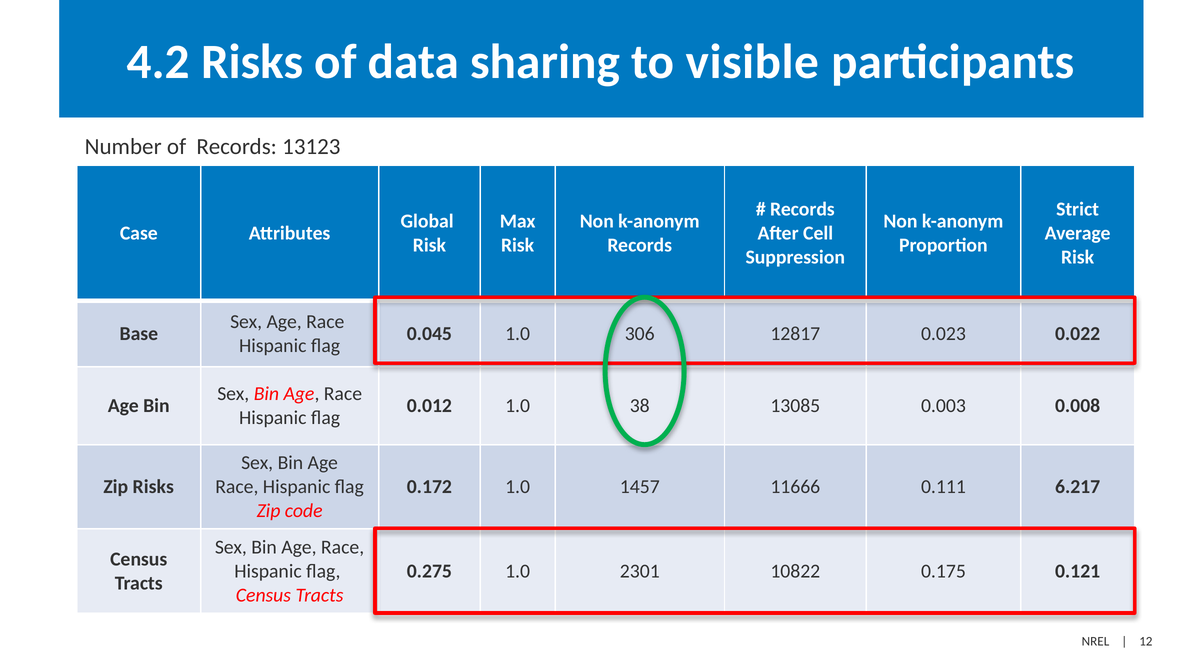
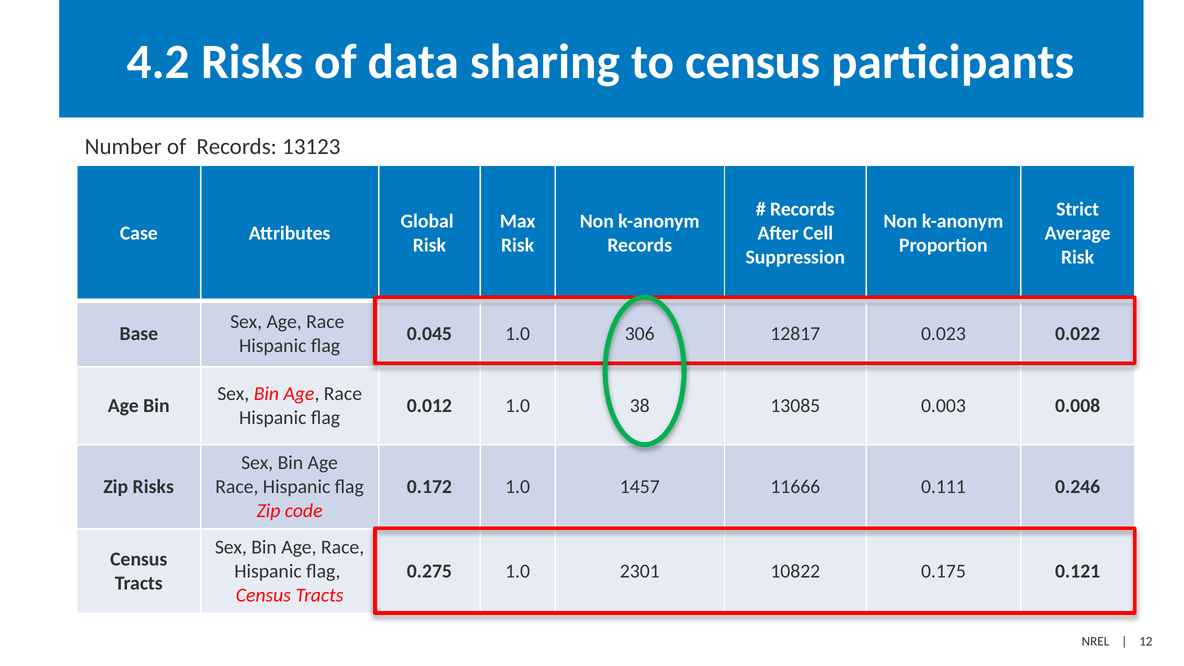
to visible: visible -> census (753, 62)
6.217: 6.217 -> 0.246 (1078, 487)
